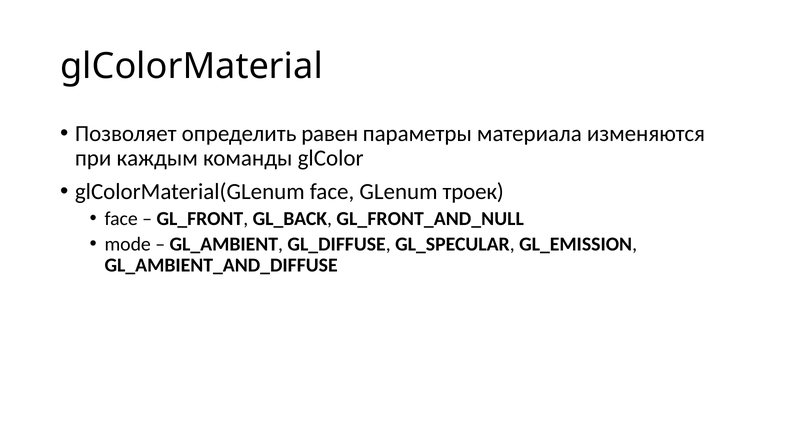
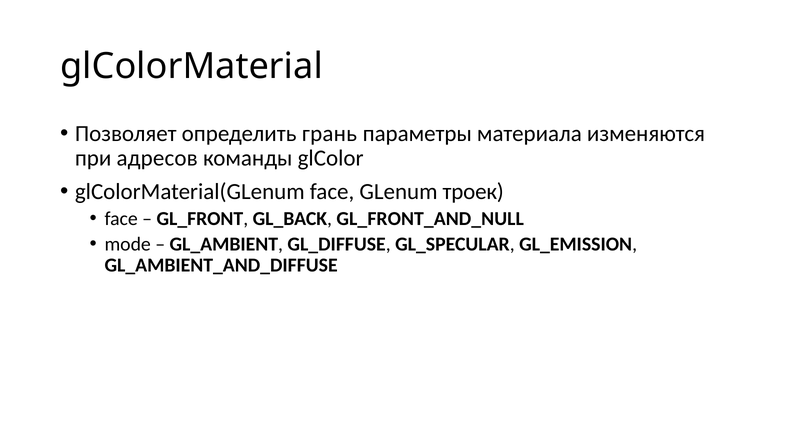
равен: равен -> грань (329, 133)
каждым: каждым -> адресов (157, 158)
